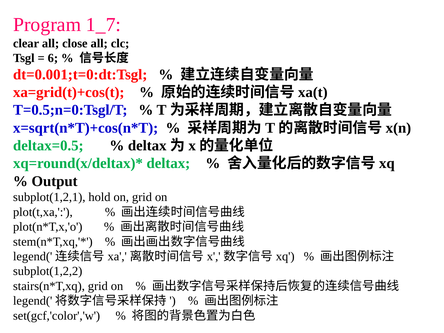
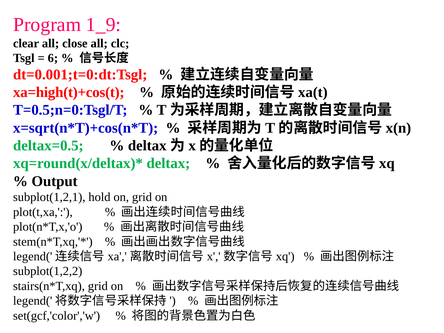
1_7: 1_7 -> 1_9 (104, 25)
xa=grid(t)+cos(t: xa=grid(t)+cos(t -> xa=high(t)+cos(t (69, 92)
